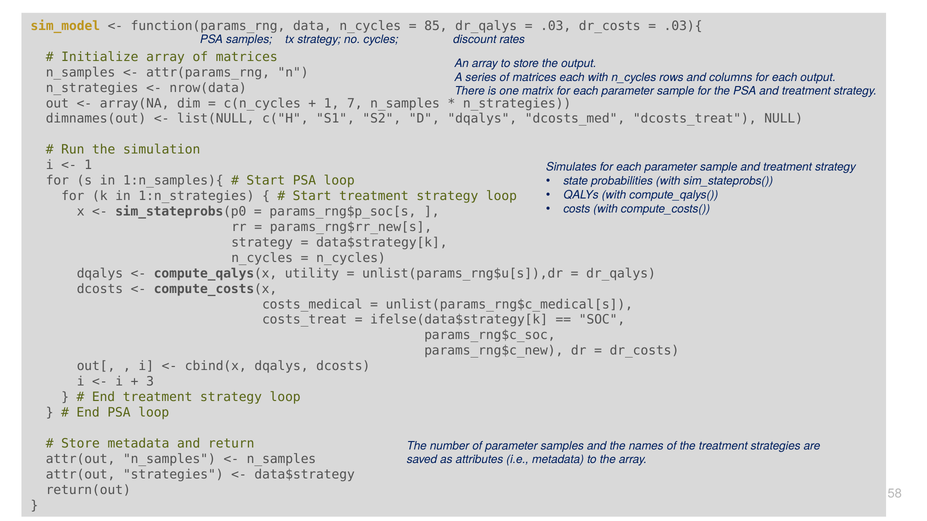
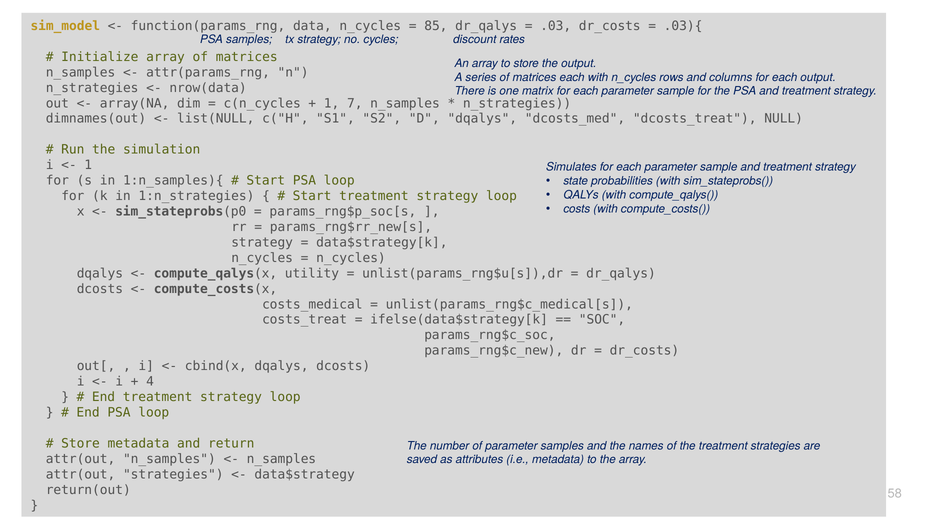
3: 3 -> 4 (150, 382)
